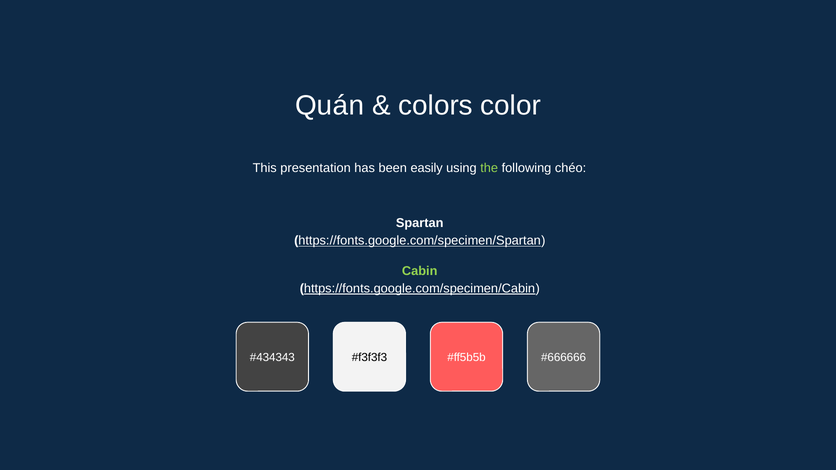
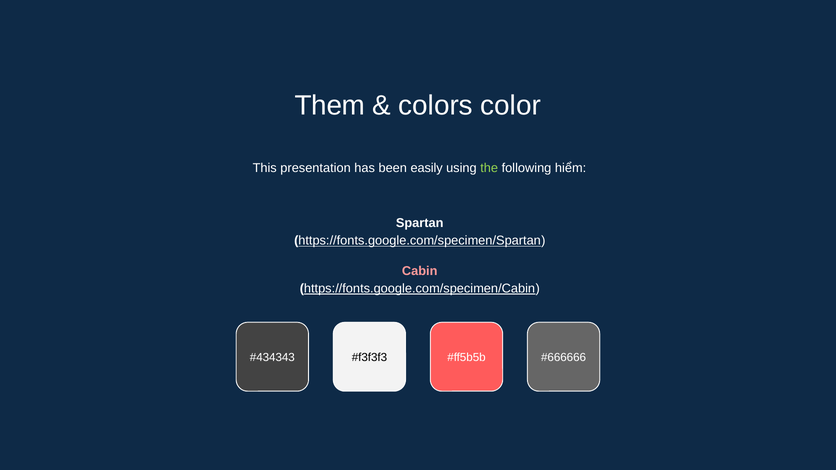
Quán: Quán -> Them (330, 106)
chéo: chéo -> hiểm (571, 168)
Cabin colour: light green -> pink (420, 271)
